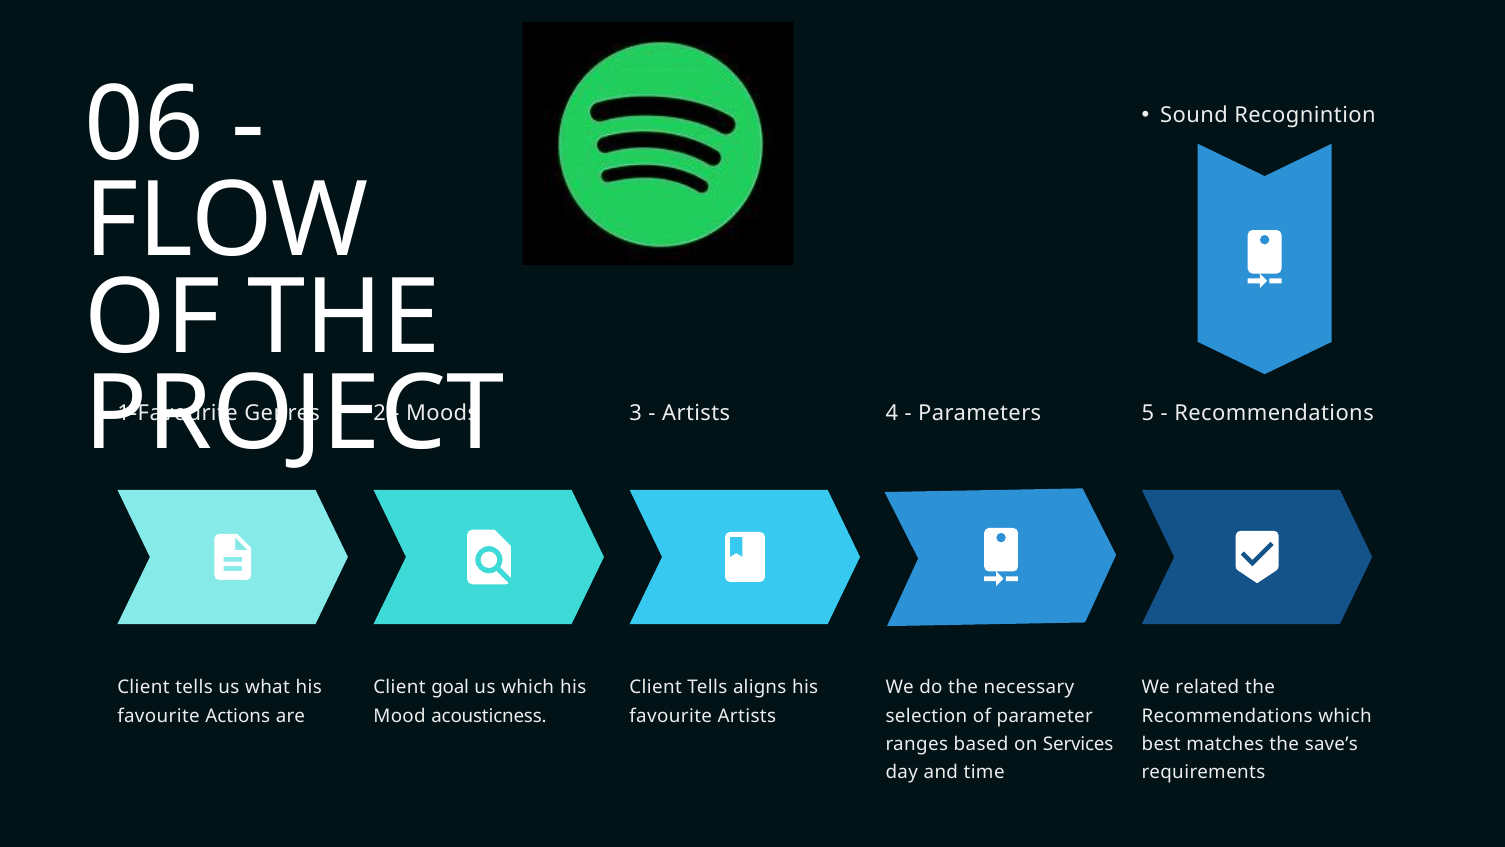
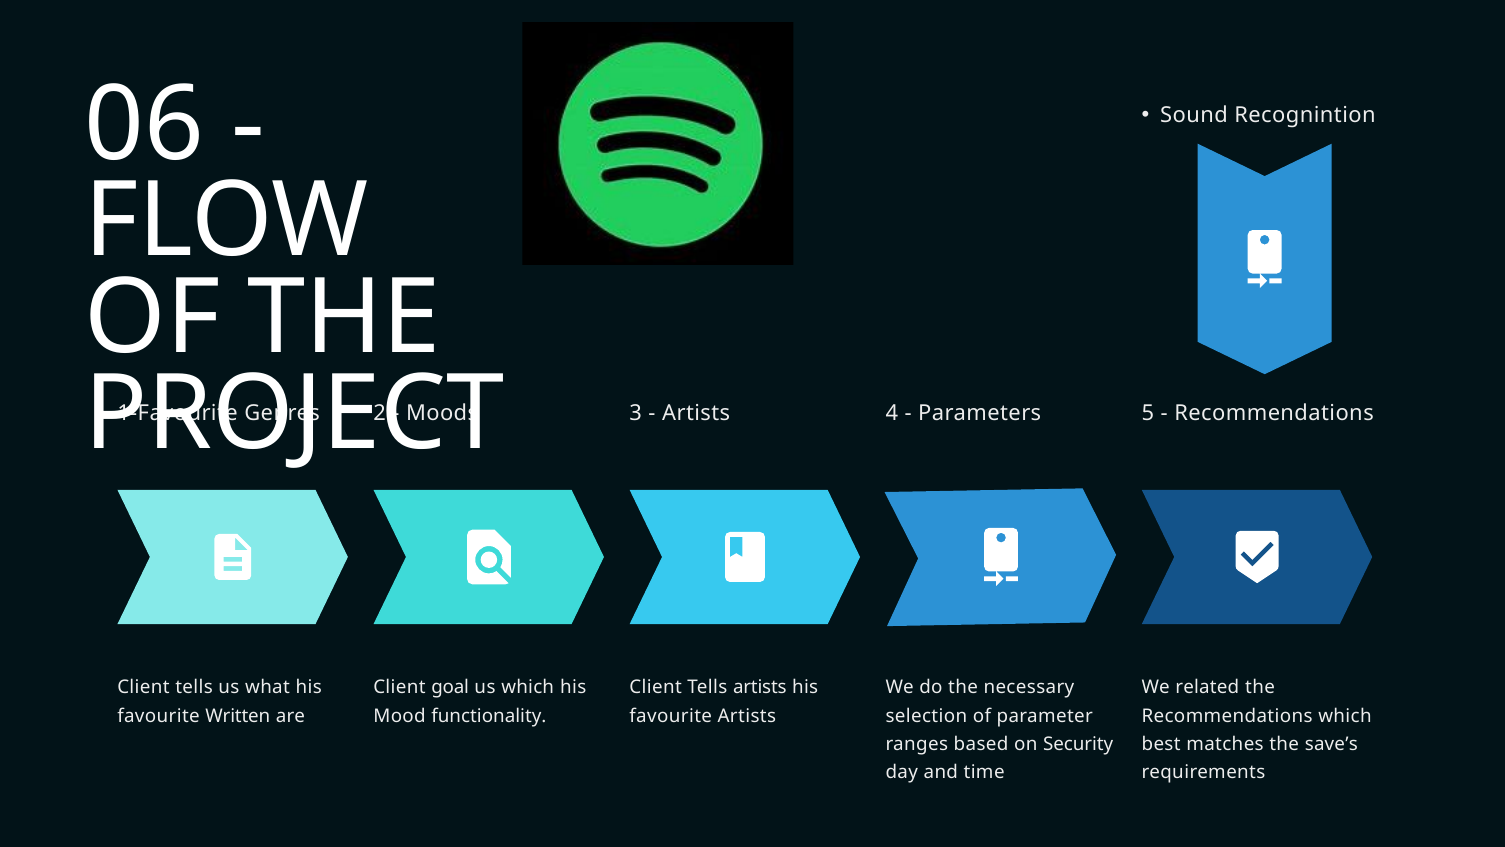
Tells aligns: aligns -> artists (760, 687)
Actions: Actions -> Written (238, 716)
acousticness: acousticness -> functionality (489, 716)
Services: Services -> Security (1078, 744)
